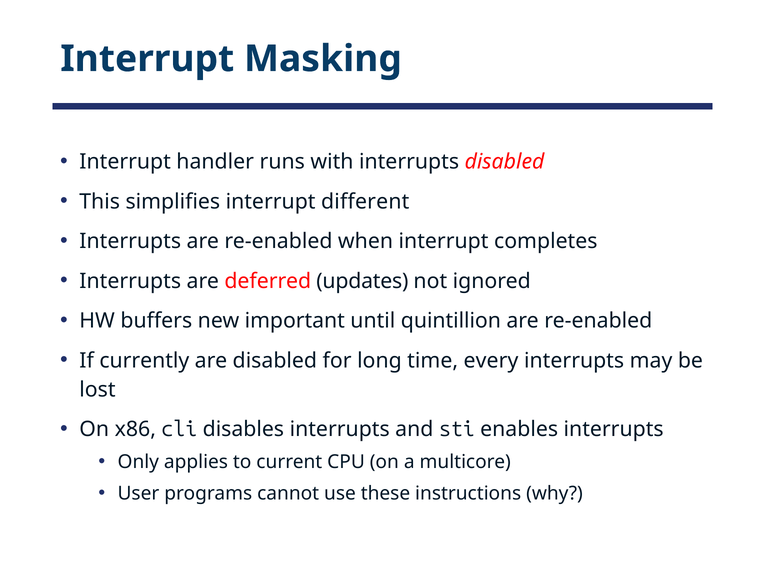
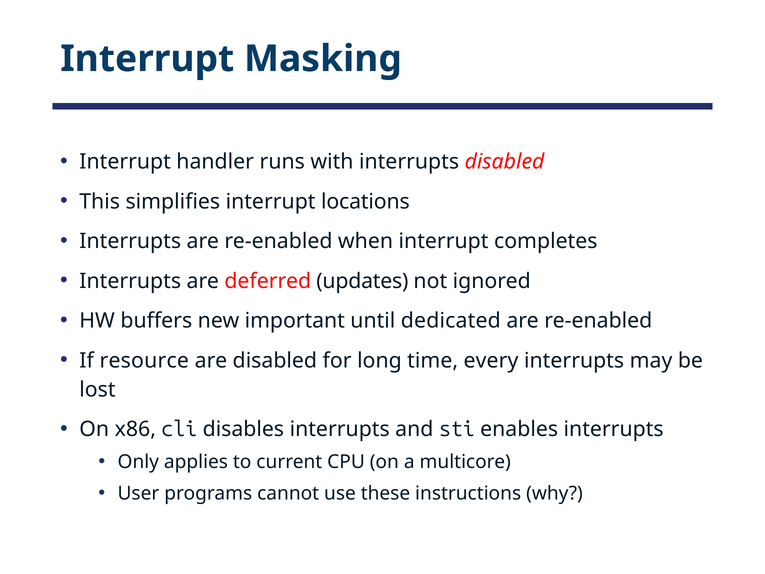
different: different -> locations (365, 202)
quintillion: quintillion -> dedicated (451, 321)
currently: currently -> resource (144, 360)
